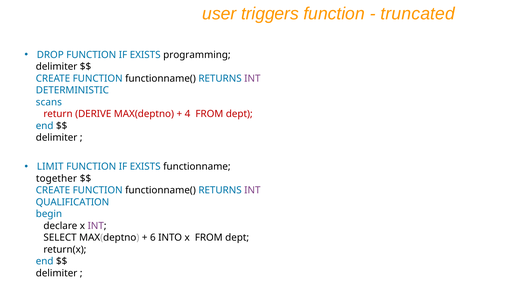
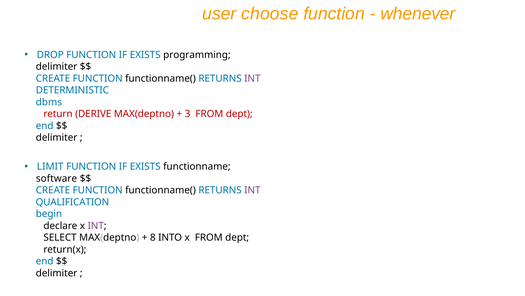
triggers: triggers -> choose (270, 14)
truncated: truncated -> whenever (418, 14)
scans: scans -> dbms (49, 102)
4: 4 -> 3 (188, 114)
together: together -> software (57, 178)
6: 6 -> 8 (153, 237)
